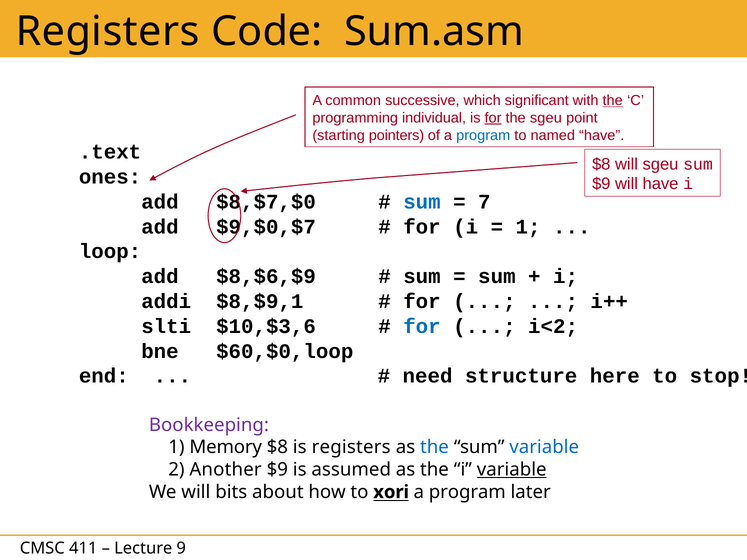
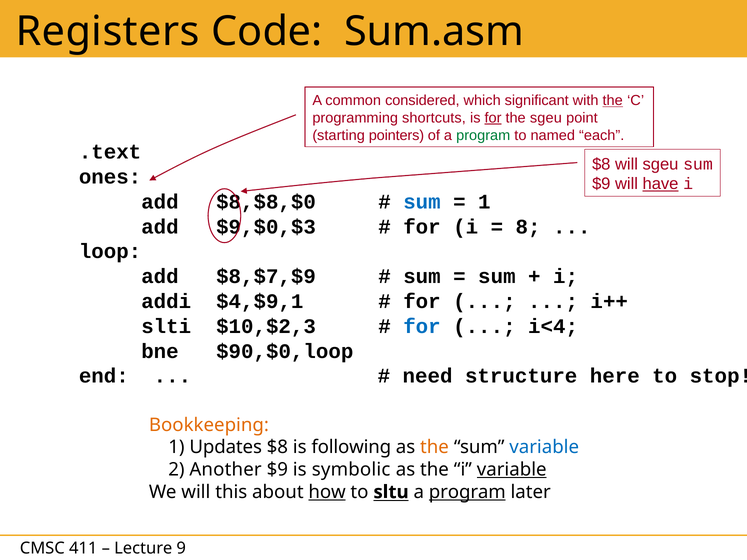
successive: successive -> considered (422, 101)
individual: individual -> shortcuts (434, 118)
program colour: blue -> green (483, 135)
named have: have -> each (602, 135)
have underline: none -> present (661, 184)
$8,$7,$0: $8,$7,$0 -> $8,$8,$0 (266, 202)
7: 7 -> 1 (484, 202)
$9,$0,$7: $9,$0,$7 -> $9,$0,$3 (266, 227)
1: 1 -> 8 (528, 227)
$8,$6,$9: $8,$6,$9 -> $8,$7,$9 (266, 277)
$8,$9,1: $8,$9,1 -> $4,$9,1 (260, 302)
$10,$3,6: $10,$3,6 -> $10,$2,3 (266, 326)
i<2: i<2 -> i<4 (553, 326)
$60,$0,loop: $60,$0,loop -> $90,$0,loop (285, 351)
Bookkeeping colour: purple -> orange (209, 425)
Memory: Memory -> Updates (226, 447)
is registers: registers -> following (351, 447)
the colour: blue -> orange (434, 447)
assumed: assumed -> symbolic (351, 470)
bits: bits -> this (231, 492)
how underline: none -> present (327, 492)
xori: xori -> sltu (391, 492)
program underline: none -> present (467, 492)
